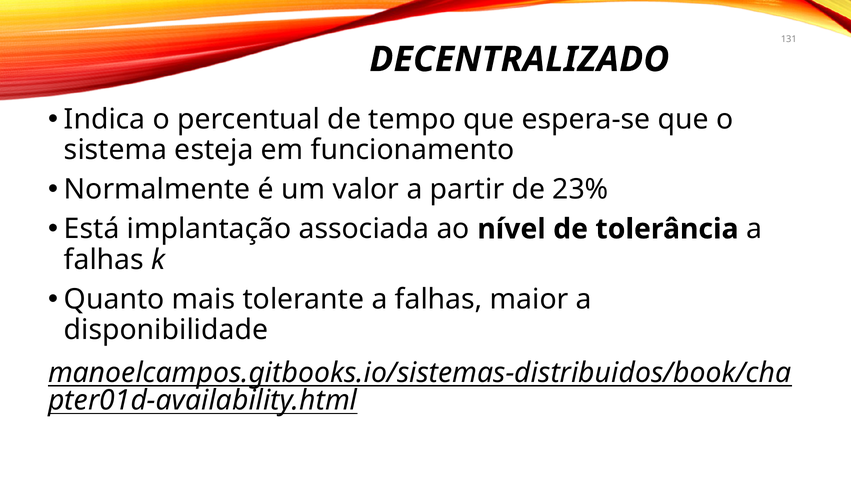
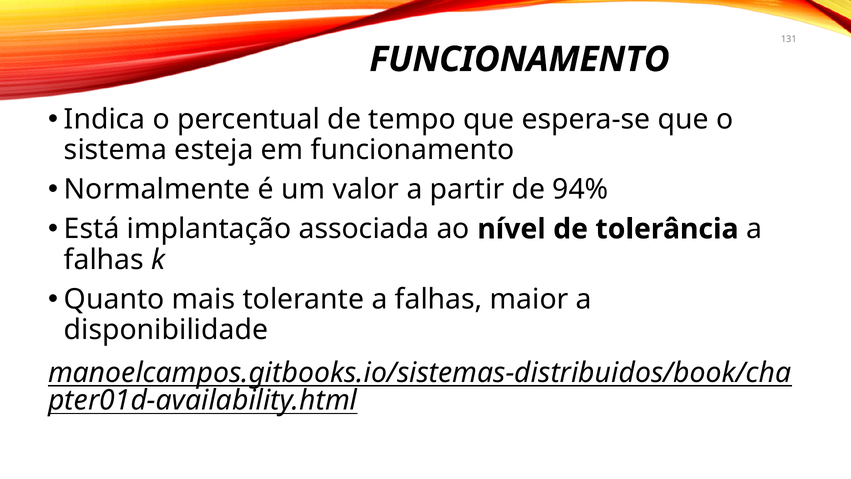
DECENTRALIZADO: DECENTRALIZADO -> FUNCIONAMENTO (520, 59)
23%: 23% -> 94% (580, 189)
